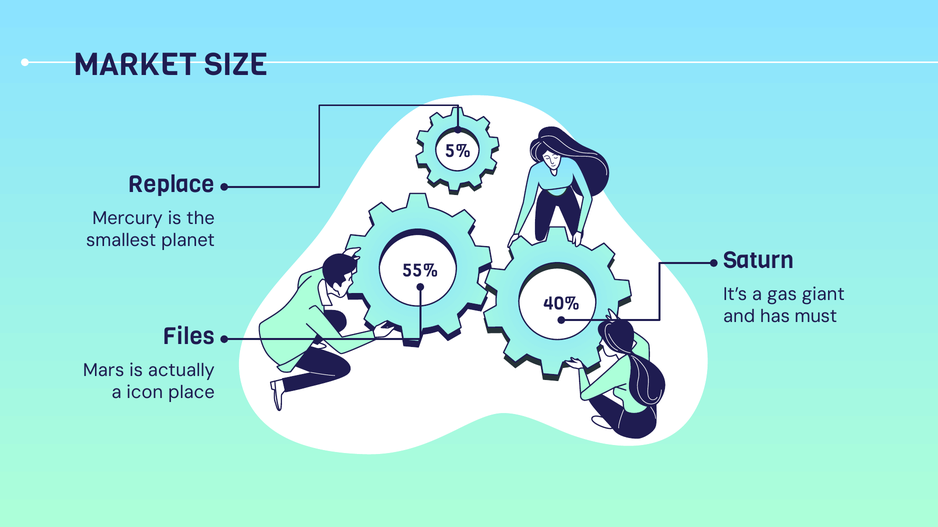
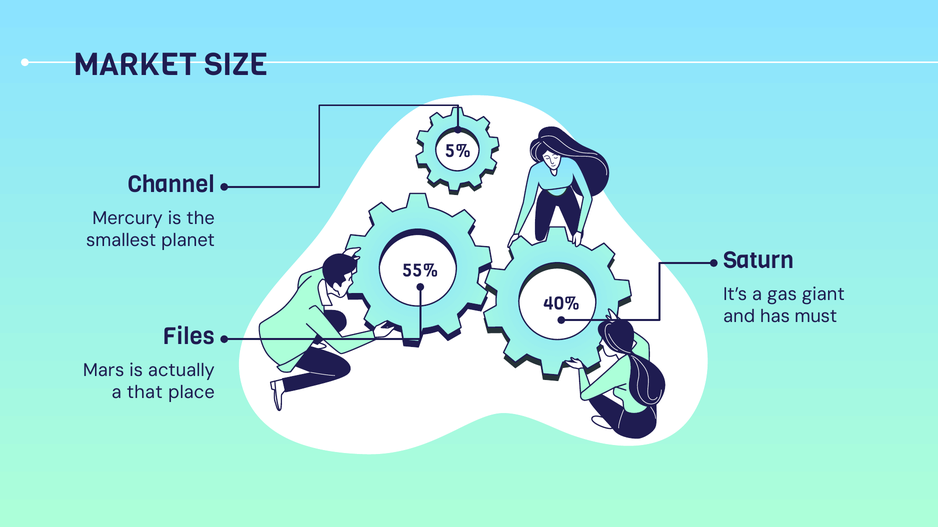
Replace: Replace -> Channel (171, 185)
icon: icon -> that (145, 393)
